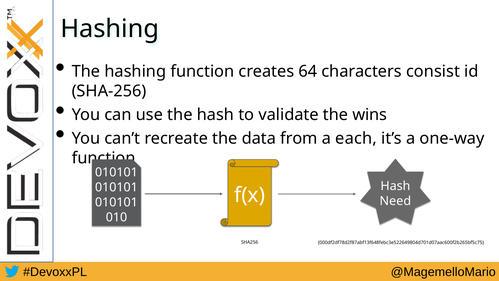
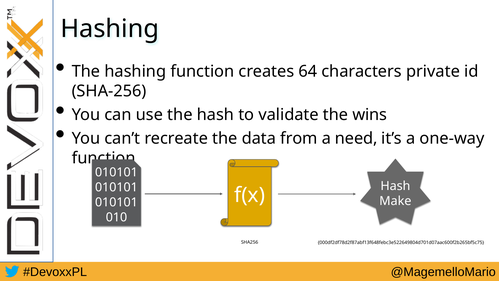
consist: consist -> private (433, 71)
each: each -> need (356, 138)
Need: Need -> Make (395, 201)
